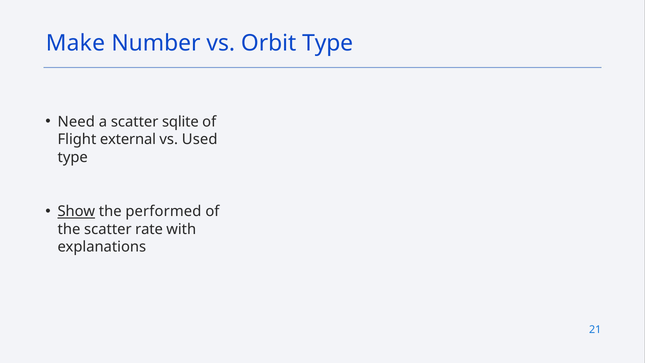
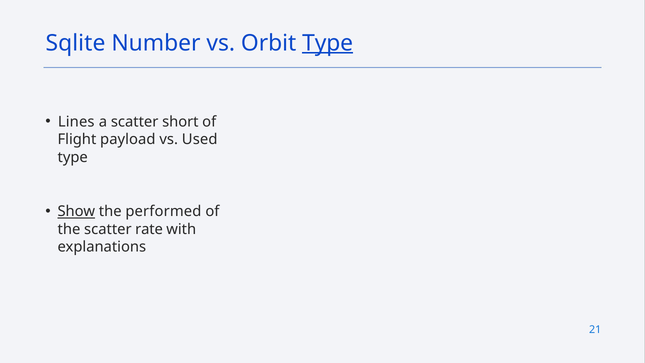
Make: Make -> Sqlite (75, 43)
Type underline: none -> present (328, 43)
Need: Need -> Lines (76, 122)
sqlite: sqlite -> short (180, 122)
external: external -> payload (128, 139)
